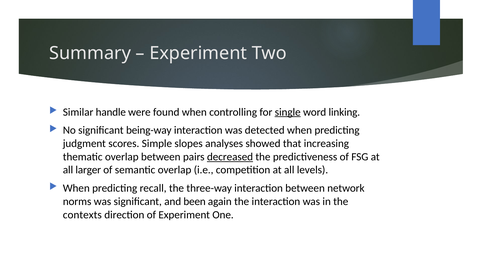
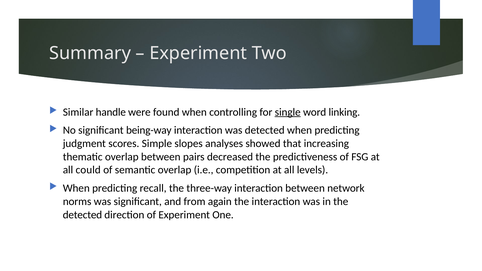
decreased underline: present -> none (230, 157)
larger: larger -> could (88, 170)
been: been -> from (195, 202)
contexts: contexts -> detected (82, 215)
